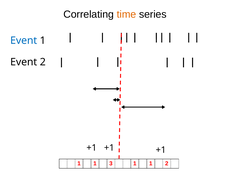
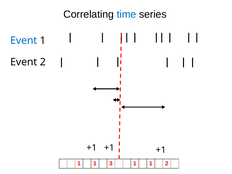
time colour: orange -> blue (126, 14)
